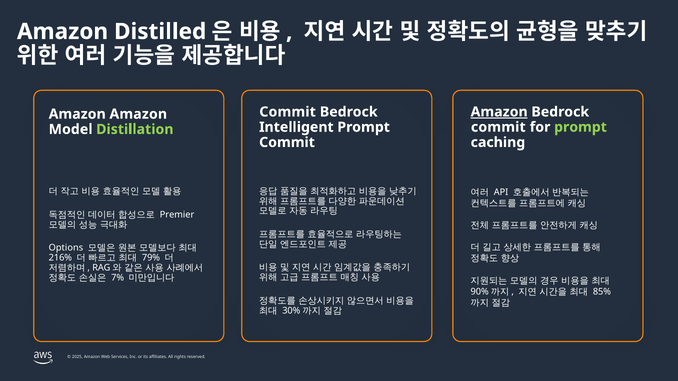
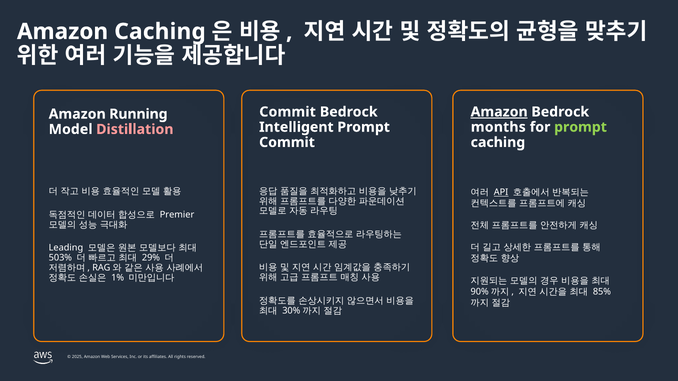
Amazon Distilled: Distilled -> Caching (160, 32)
Amazon Amazon: Amazon -> Running (138, 114)
commit: commit -> months (498, 127)
Distillation colour: light green -> pink (135, 129)
API underline: none -> present (501, 193)
Options: Options -> Leading (66, 248)
216%: 216% -> 503% (60, 258)
79%: 79% -> 29% (151, 258)
7%: 7% -> 1% (118, 278)
